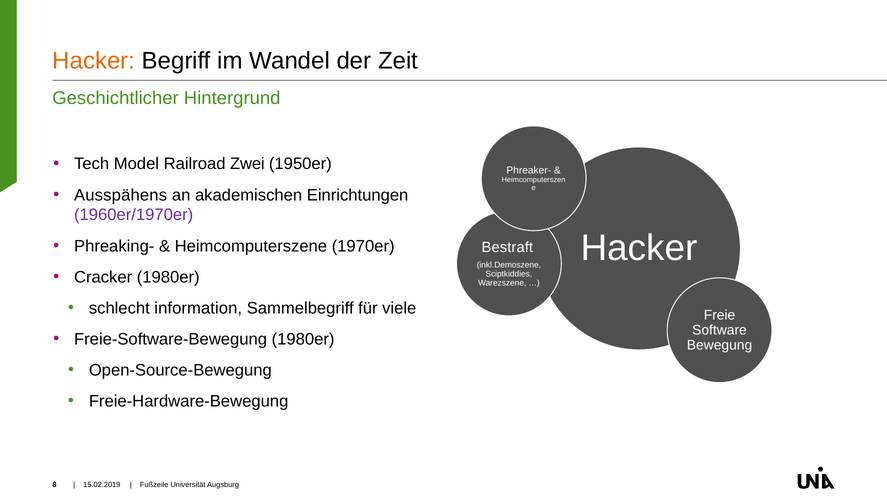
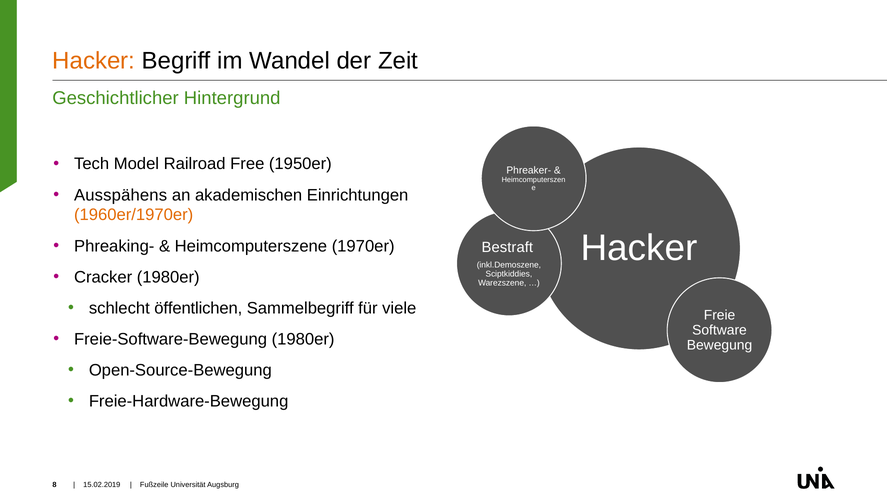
Zwei: Zwei -> Free (247, 164)
1960er/1970er colour: purple -> orange (134, 215)
information: information -> öffentlichen (198, 308)
